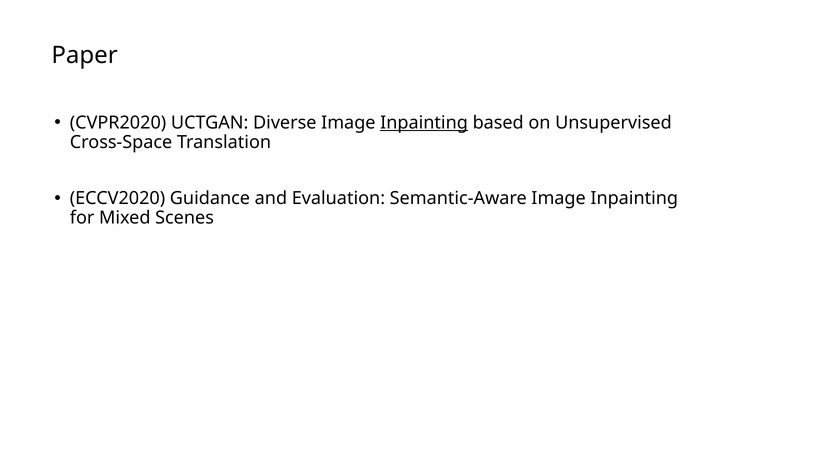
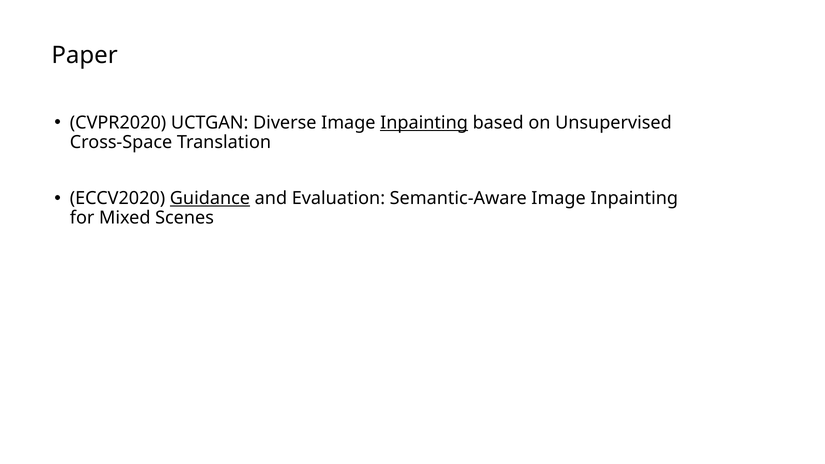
Guidance underline: none -> present (210, 198)
